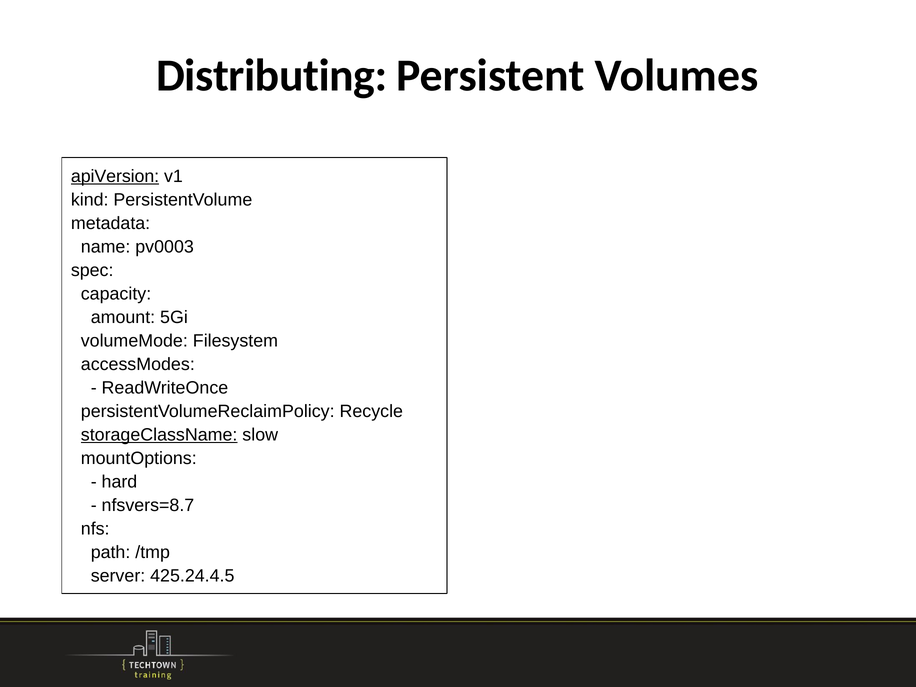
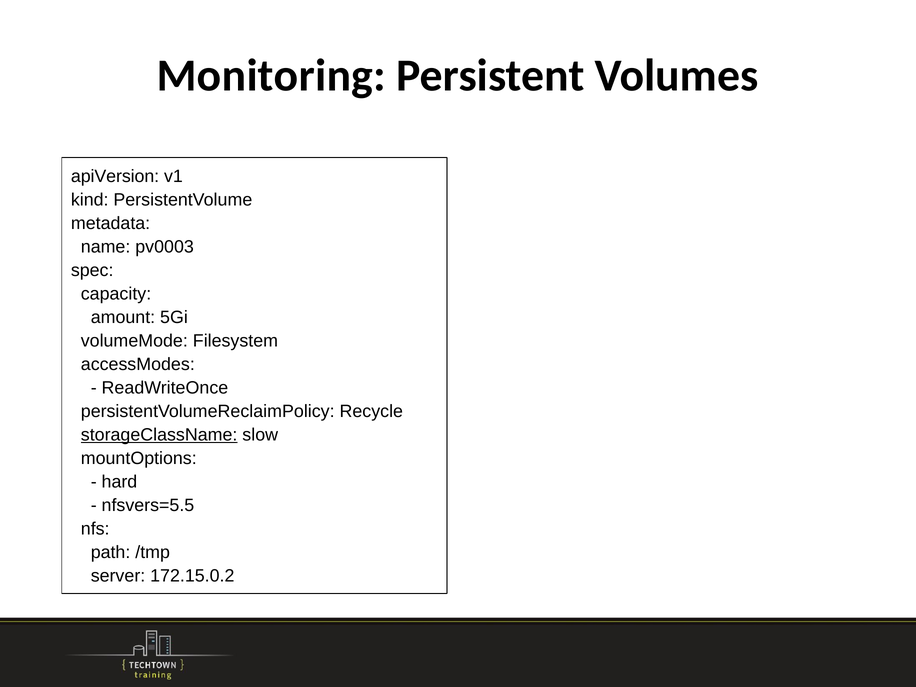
Distributing: Distributing -> Monitoring (271, 76)
apiVersion underline: present -> none (115, 176)
nfsvers=8.7: nfsvers=8.7 -> nfsvers=5.5 (148, 505)
425.24.4.5: 425.24.4.5 -> 172.15.0.2 (192, 576)
